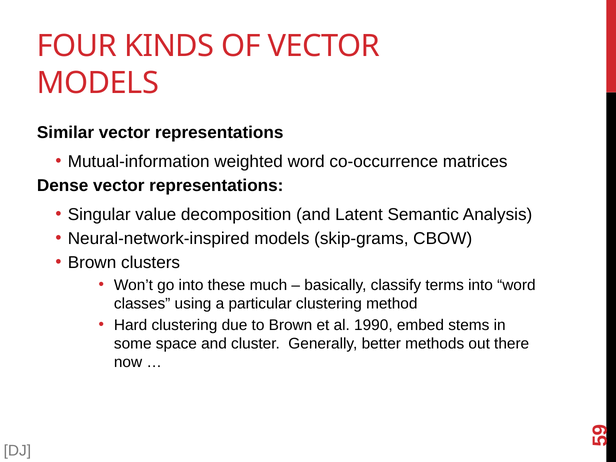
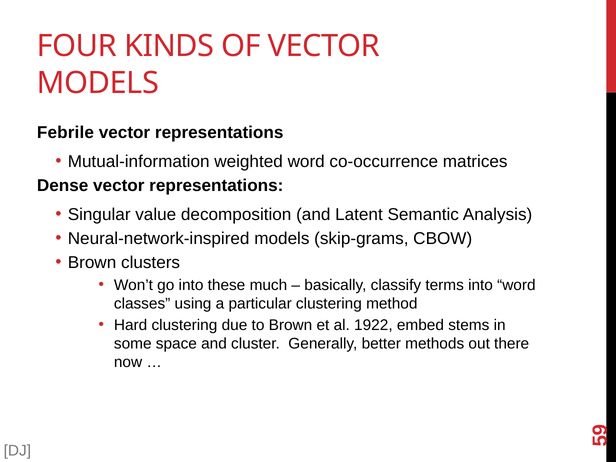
Similar: Similar -> Febrile (65, 133)
1990: 1990 -> 1922 (373, 325)
